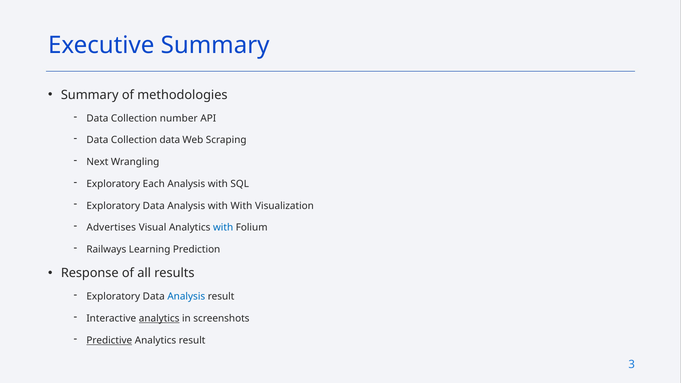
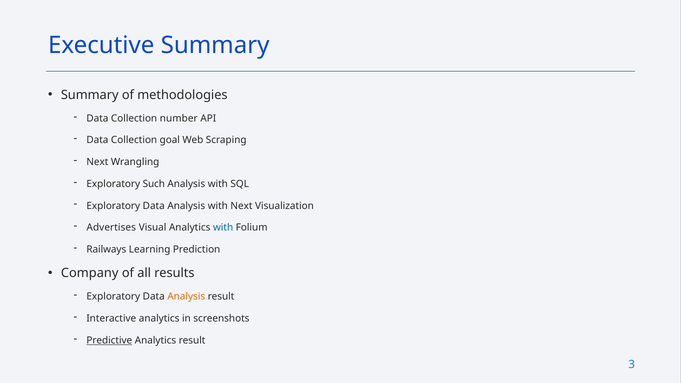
Collection data: data -> goal (170, 140)
Each: Each -> Such (154, 184)
with With: With -> Next (241, 206)
Response: Response -> Company (90, 273)
Analysis colour: blue -> orange (186, 297)
analytics underline: present -> none (159, 318)
